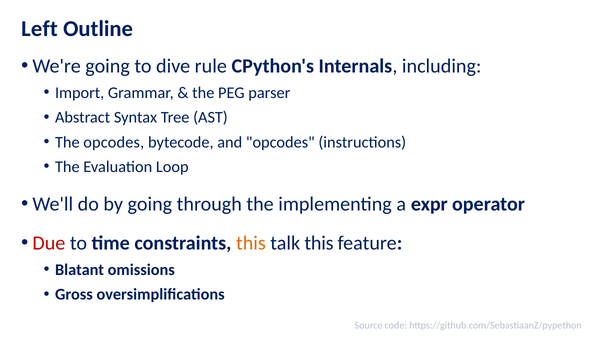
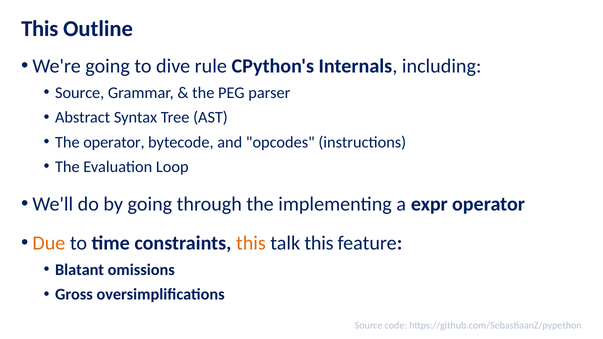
Left: Left -> This (40, 29)
Import: Import -> Source (80, 93)
The opcodes: opcodes -> operator (114, 142)
Due colour: red -> orange (49, 243)
